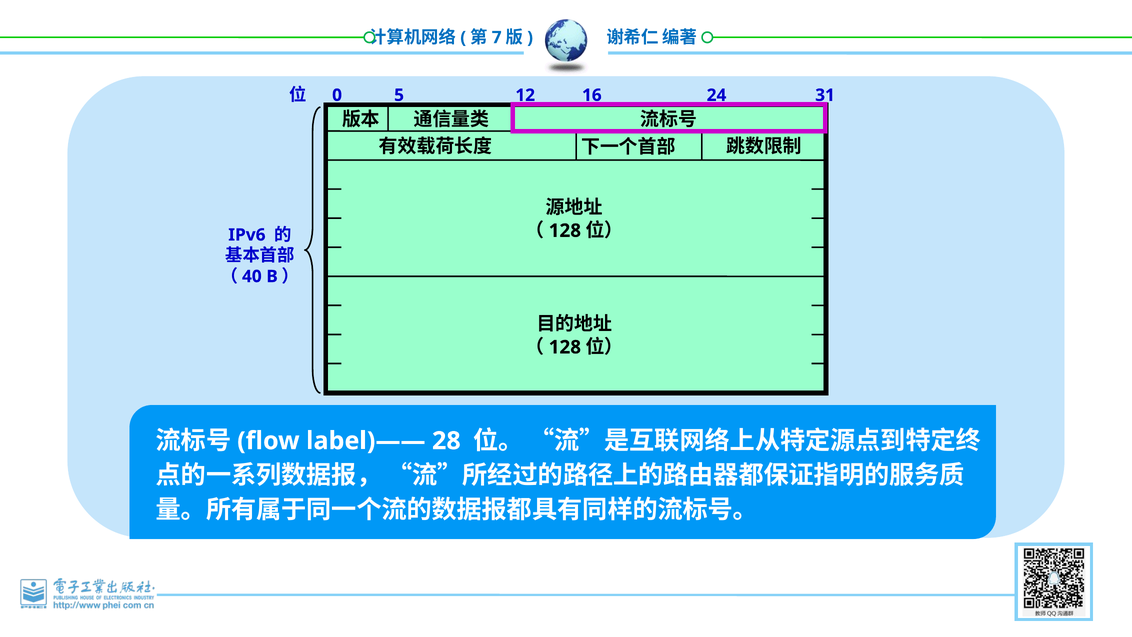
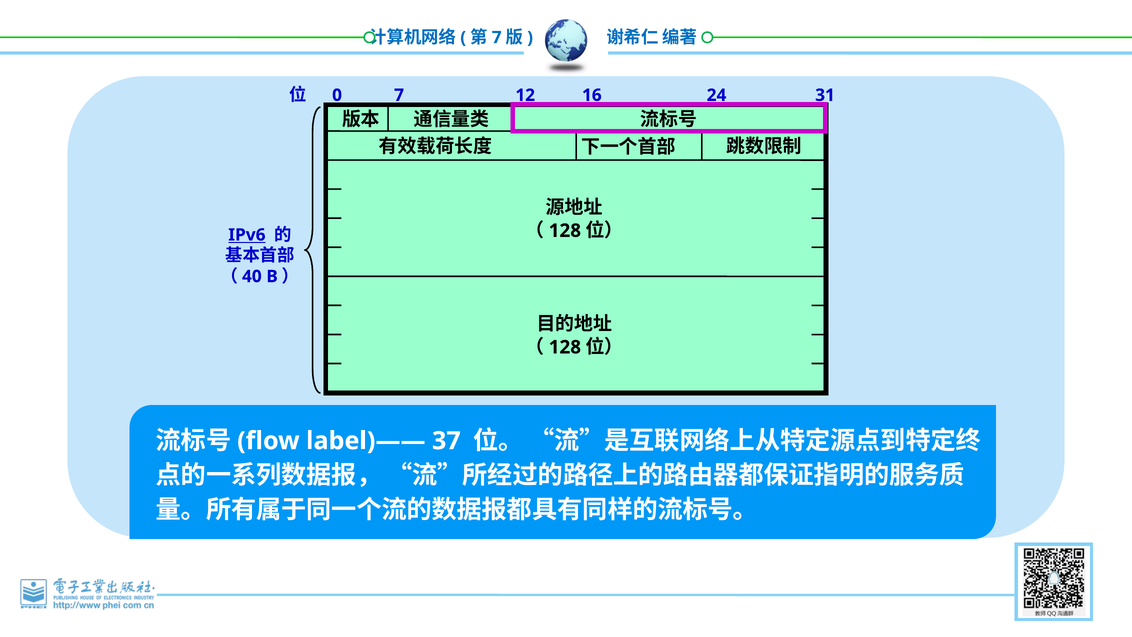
0 5: 5 -> 7 (399, 95)
IPv6 underline: none -> present (247, 235)
28: 28 -> 37 (446, 441)
